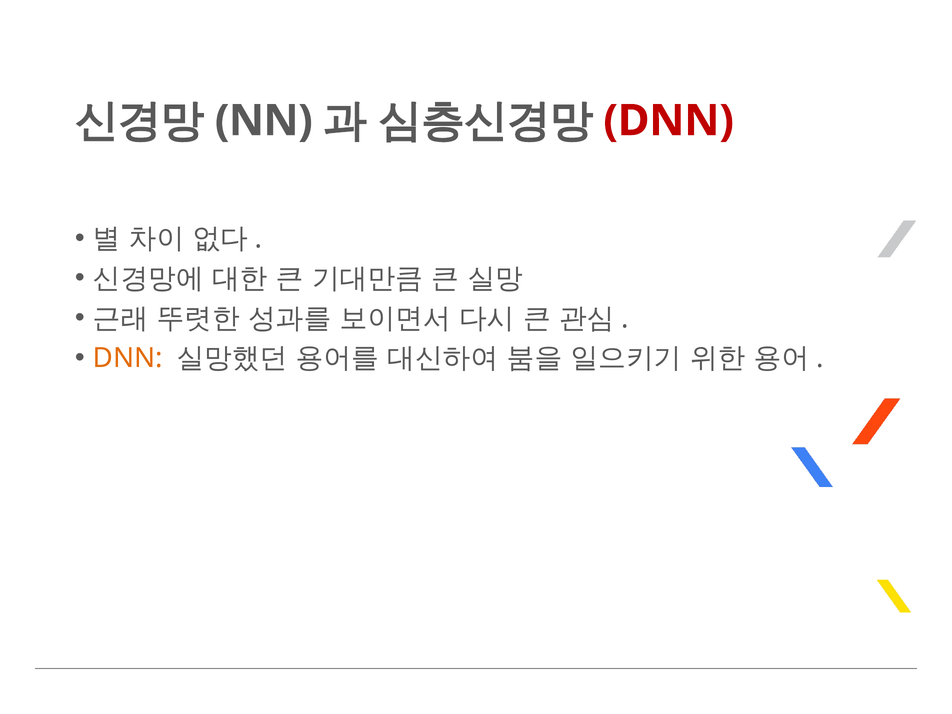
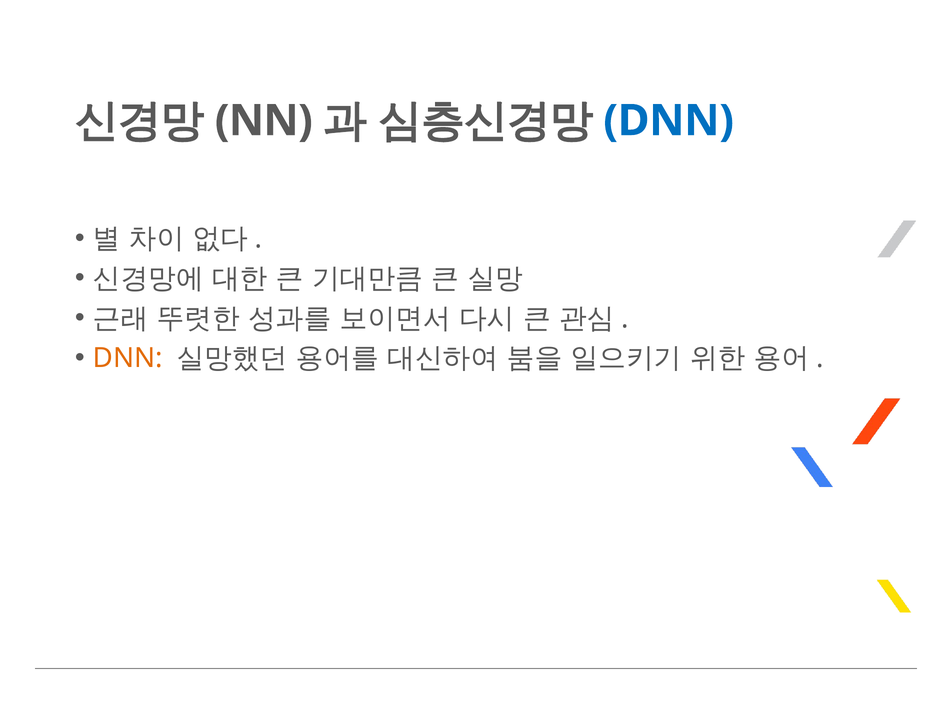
DNN colour: red -> blue (669, 121)
